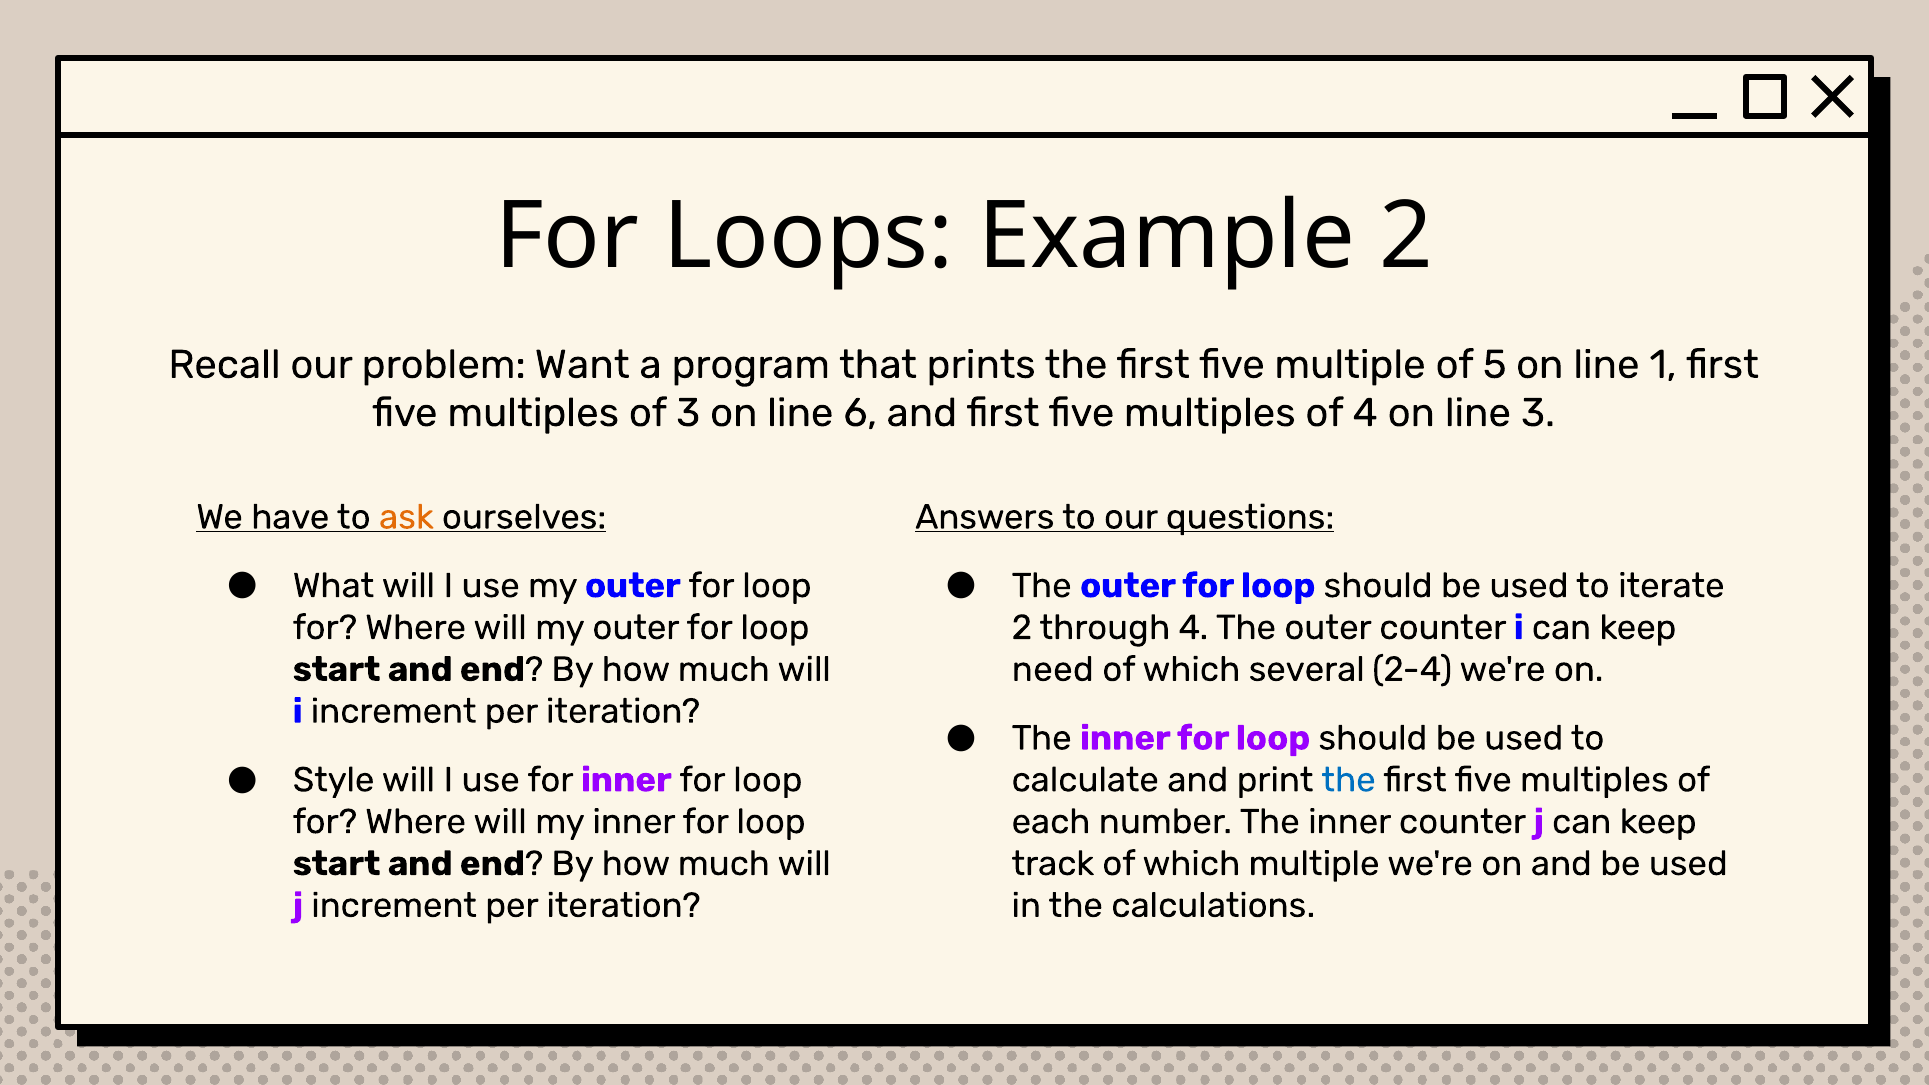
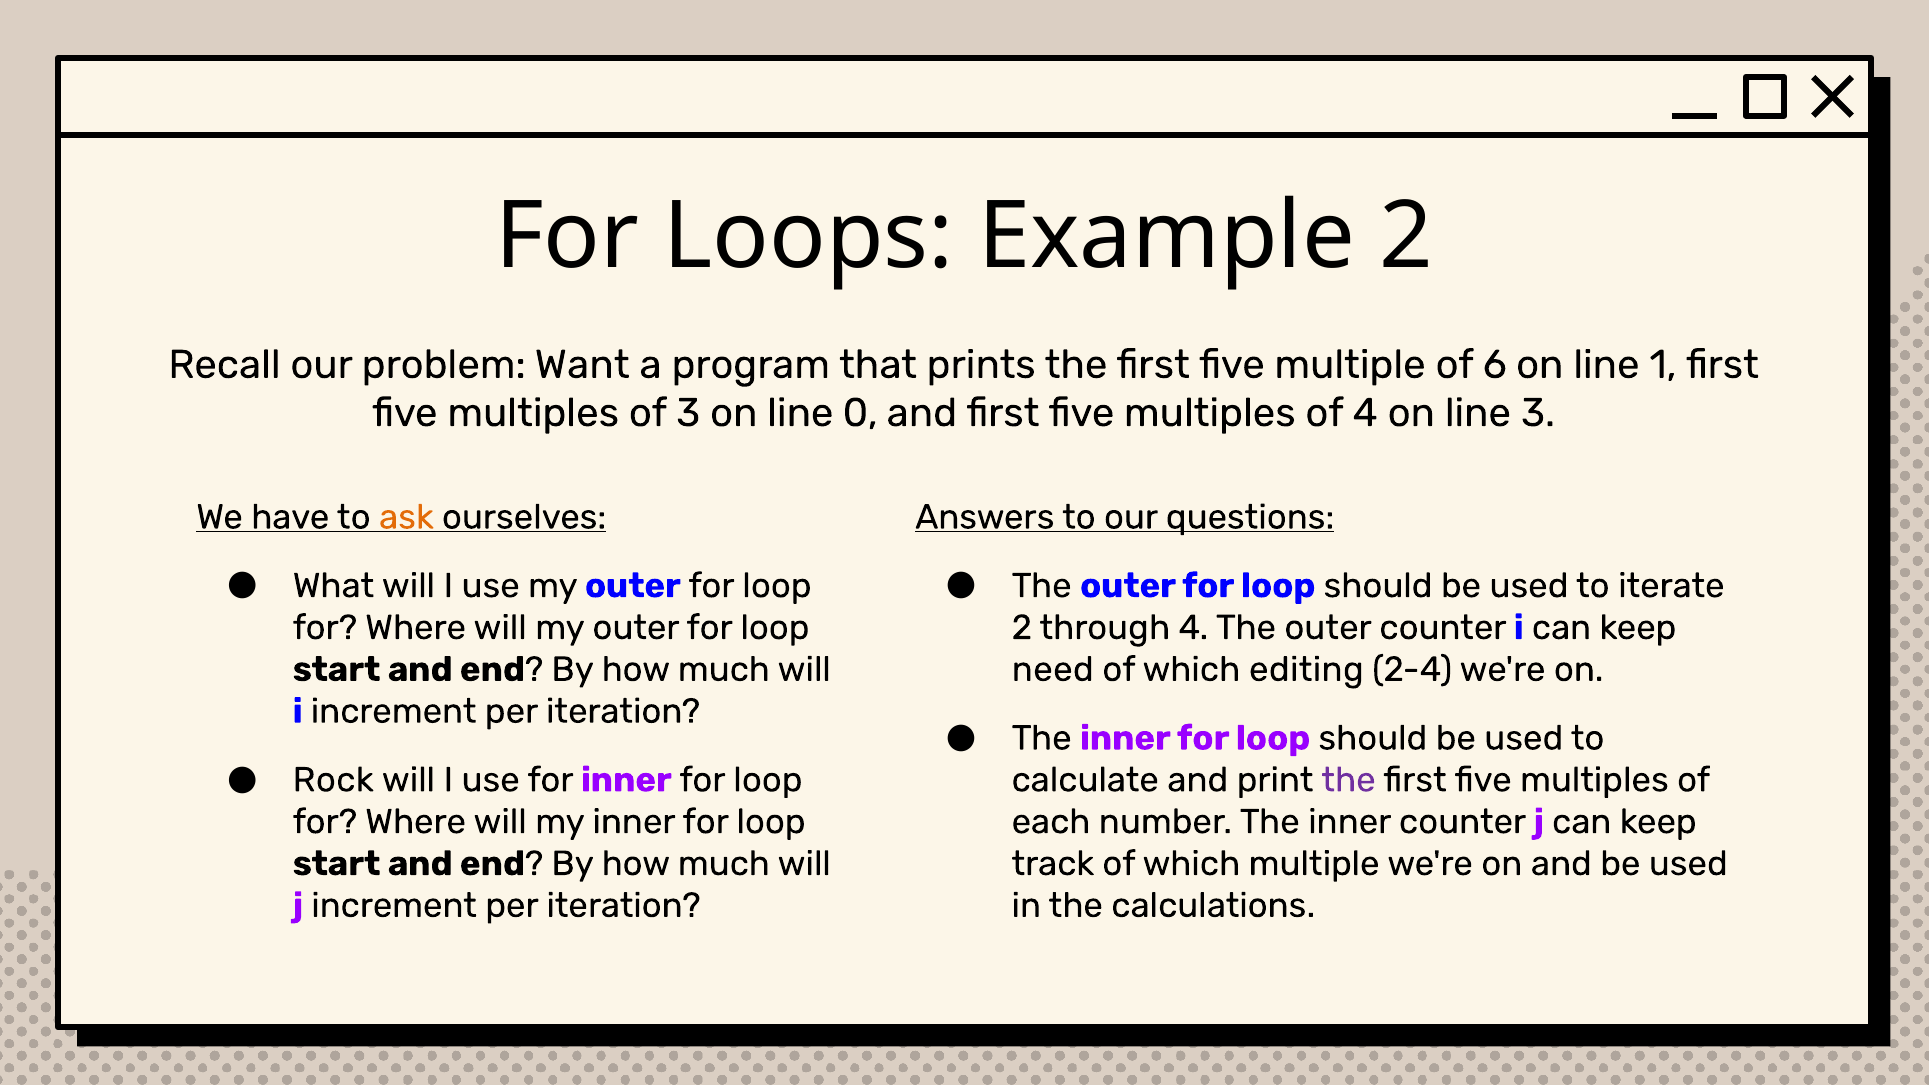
5: 5 -> 6 (1495, 365)
6: 6 -> 0 (860, 413)
several: several -> editing (1306, 669)
Style: Style -> Rock (333, 780)
the colour: blue -> purple (1349, 780)
